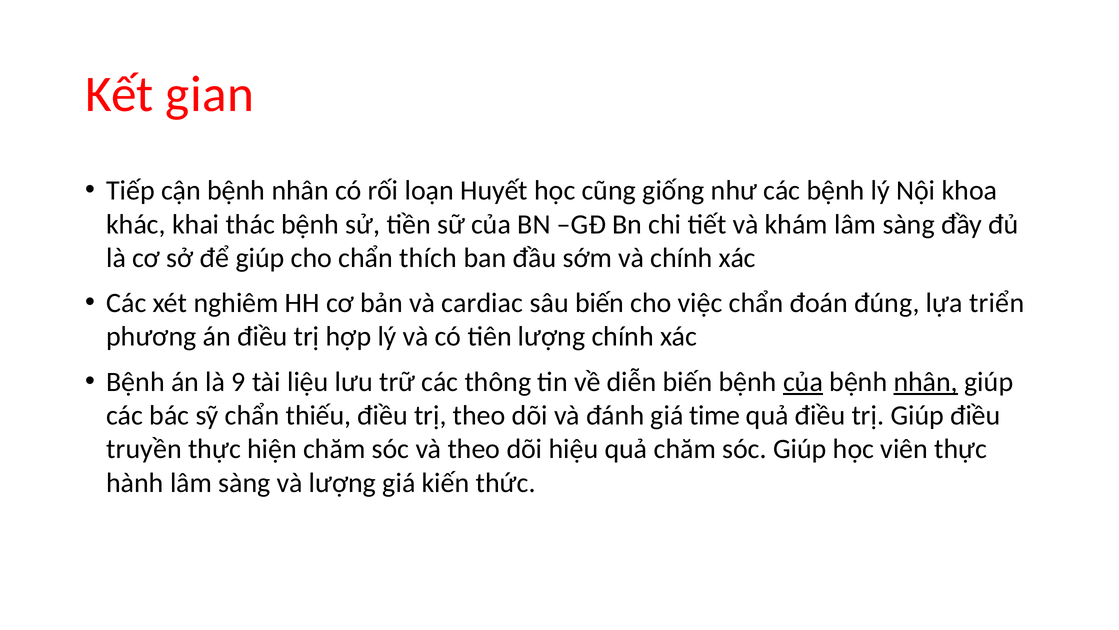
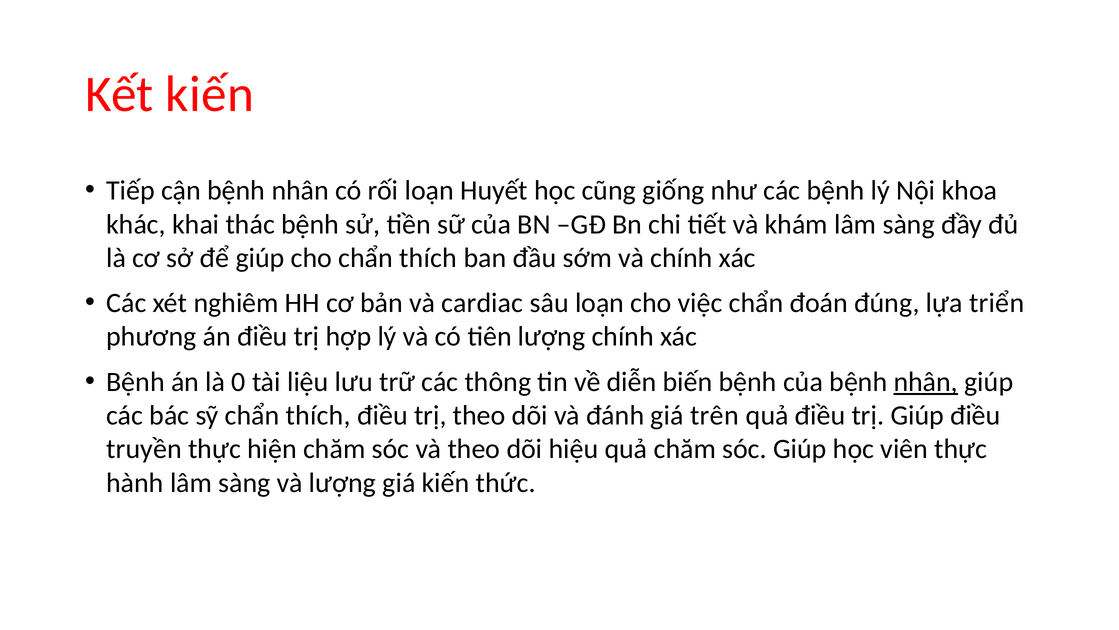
Kết gian: gian -> kiến (210, 94)
sâu biến: biến -> loạn (600, 303)
9: 9 -> 0 (239, 382)
của underline: present -> none (803, 382)
sỹ chẩn thiếu: thiếu -> thích (318, 415)
time: time -> trên (715, 415)
